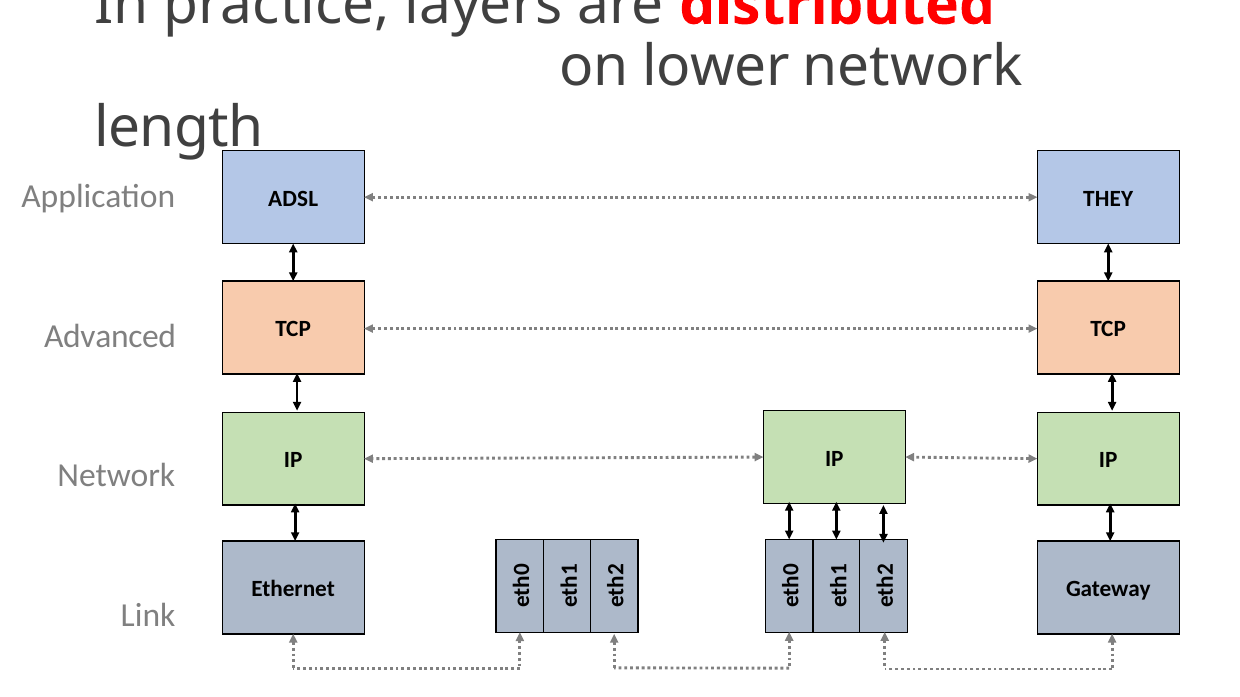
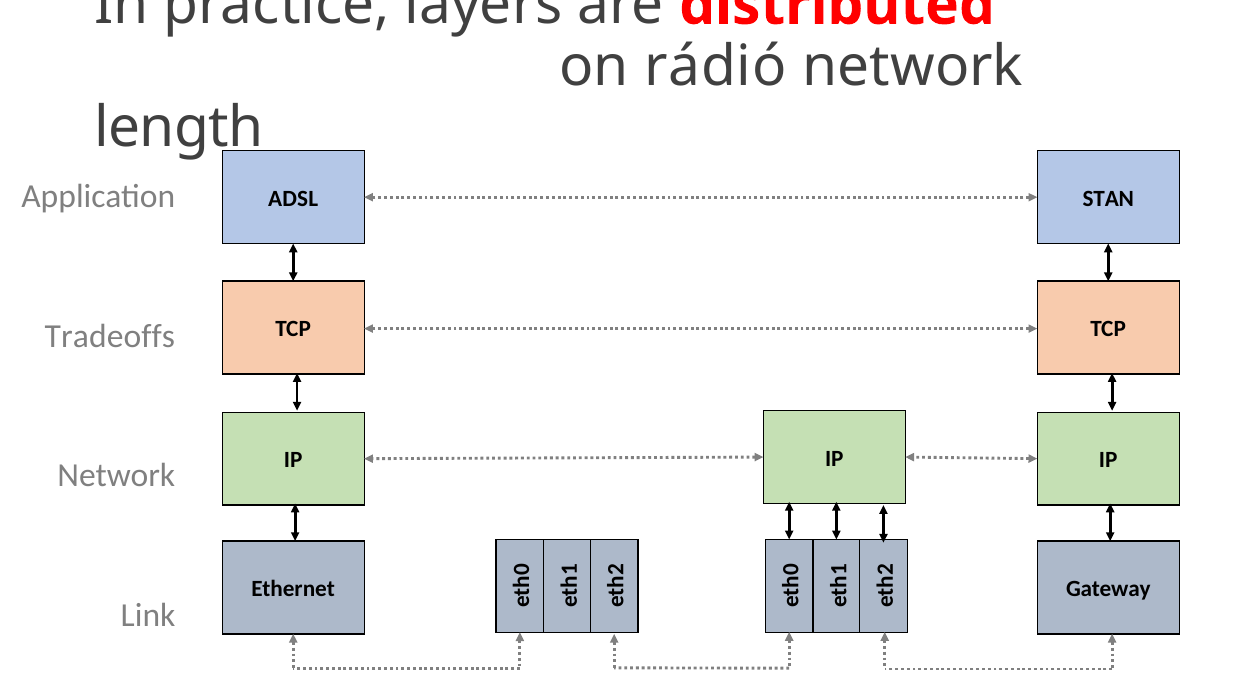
lower: lower -> rádió (716, 66)
THEY: THEY -> STAN (1108, 199)
Advanced: Advanced -> Tradeoffs (110, 336)
